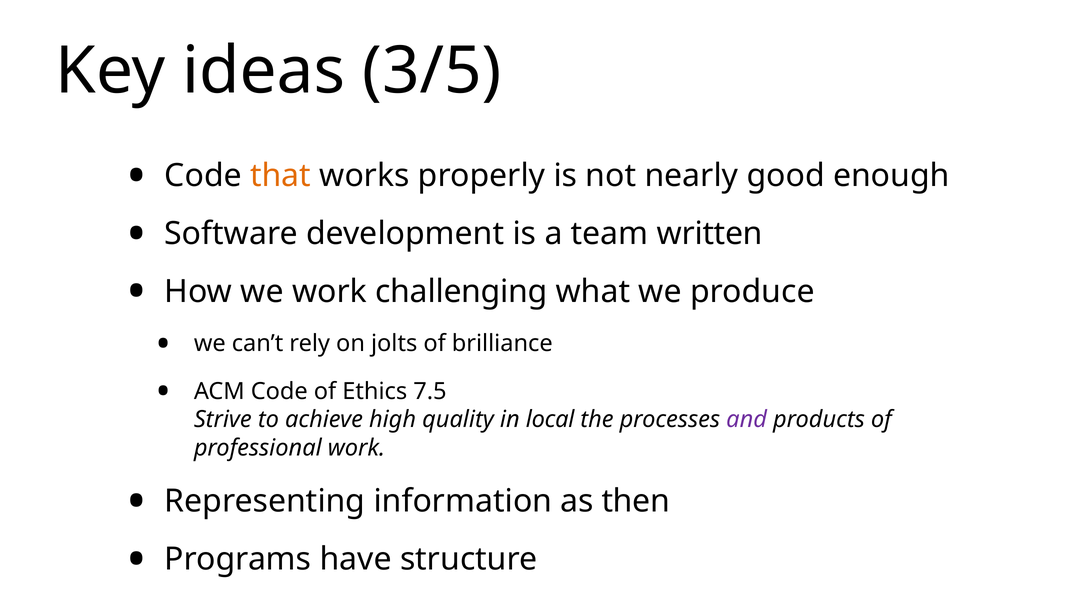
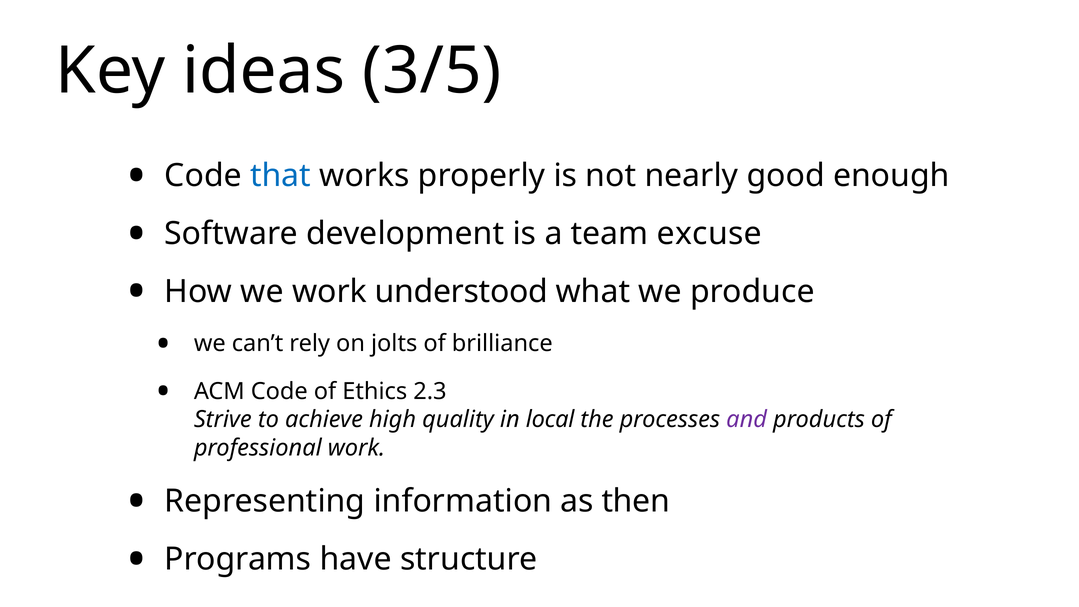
that colour: orange -> blue (281, 176)
written: written -> excuse (709, 234)
challenging: challenging -> understood (461, 291)
7.5: 7.5 -> 2.3 (430, 391)
